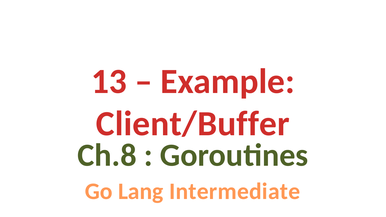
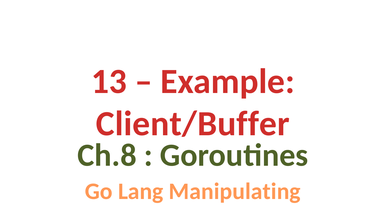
Intermediate: Intermediate -> Manipulating (235, 192)
